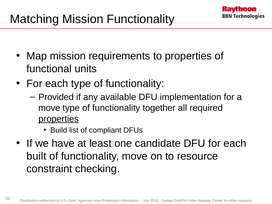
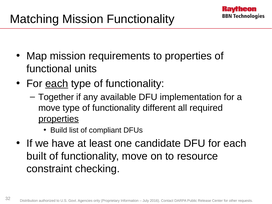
each underline: none -> present (57, 84)
Provided: Provided -> Together (56, 97)
together: together -> different (159, 108)
